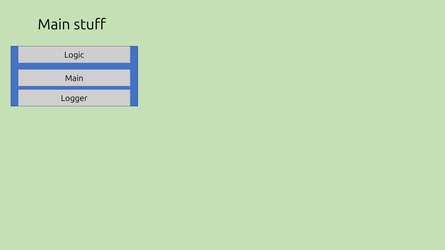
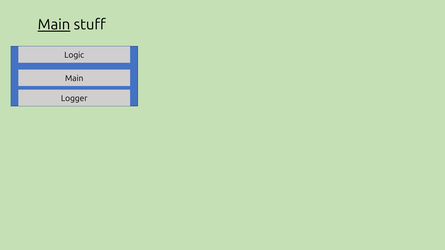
Main underline: none -> present (54, 25)
